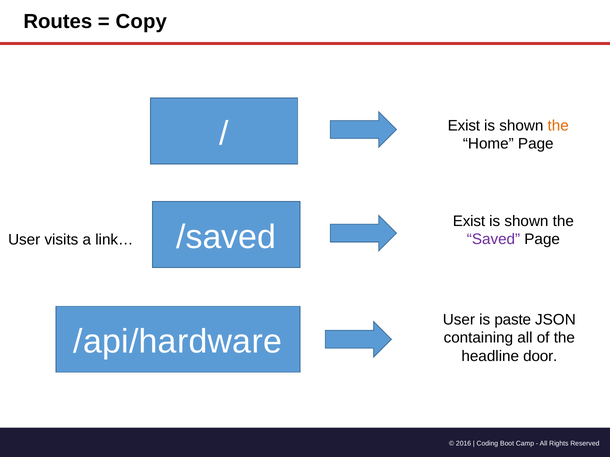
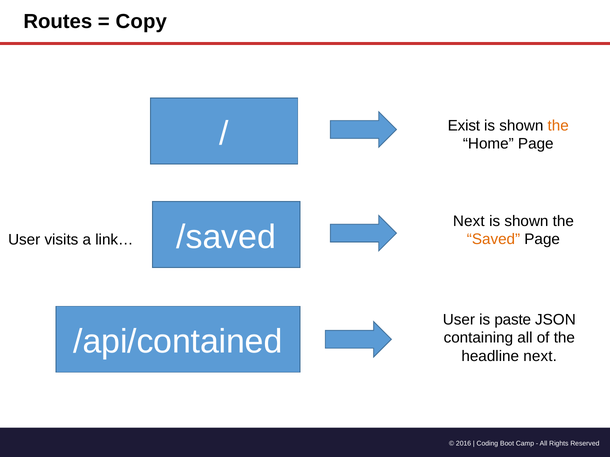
Exist: Exist -> Next (469, 221)
Saved colour: purple -> orange (493, 240)
/api/hardware: /api/hardware -> /api/contained (178, 342)
headline door: door -> next (540, 356)
